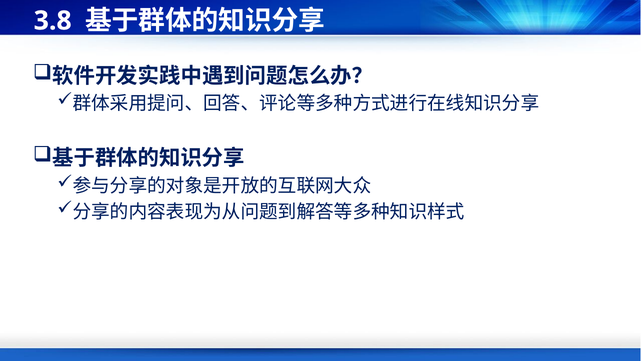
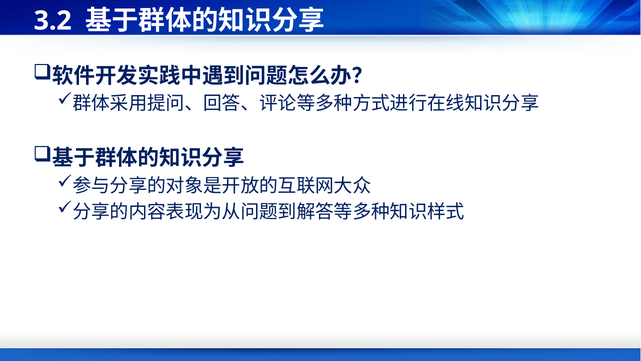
3.8: 3.8 -> 3.2 (53, 21)
